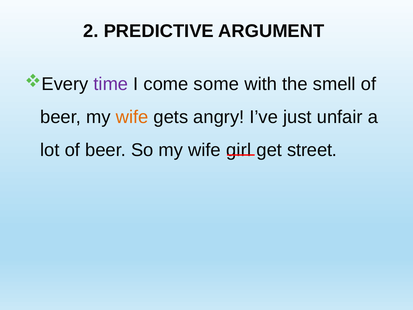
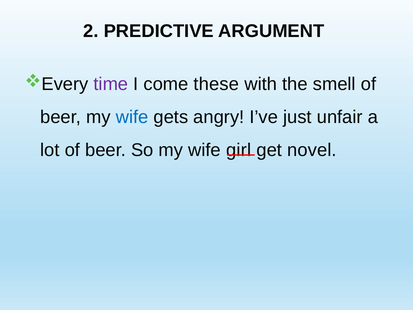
some: some -> these (216, 84)
wife colour: orange -> blue (132, 117)
street: street -> novel (312, 150)
